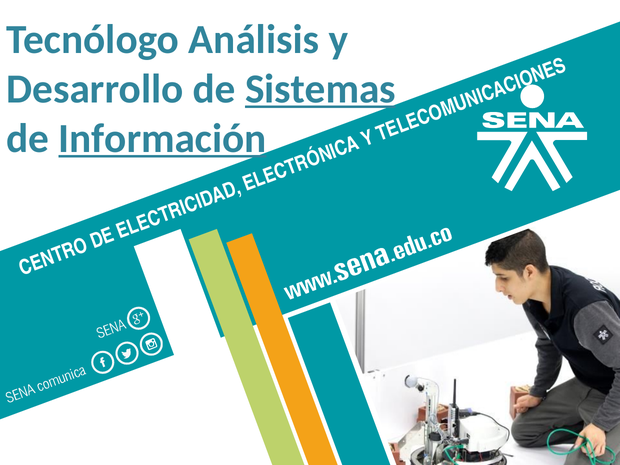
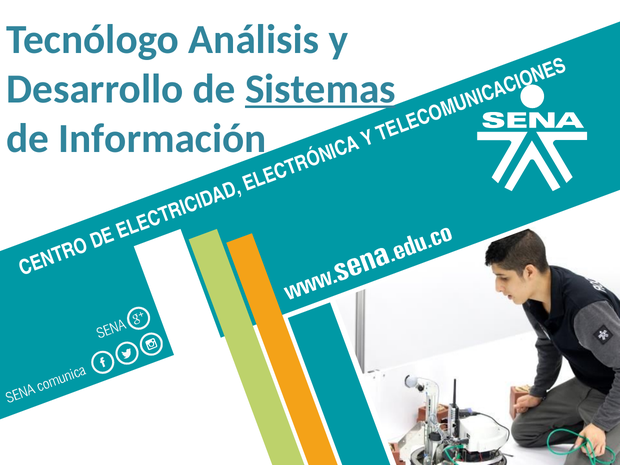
Información underline: present -> none (162, 139)
